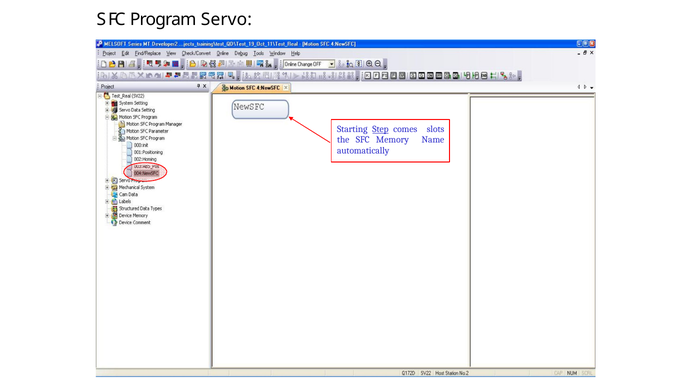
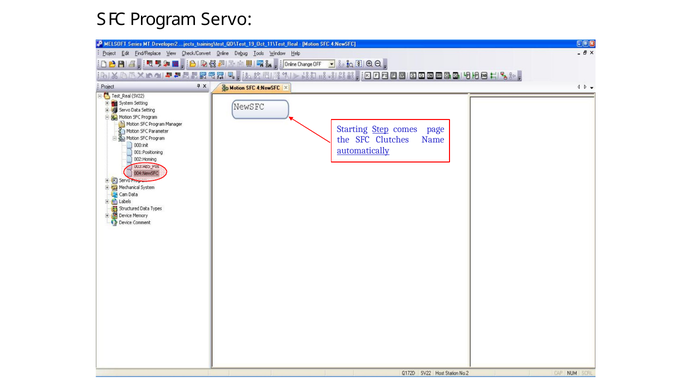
slots: slots -> page (436, 129)
Memory: Memory -> Clutches (392, 140)
automatically underline: none -> present (363, 151)
